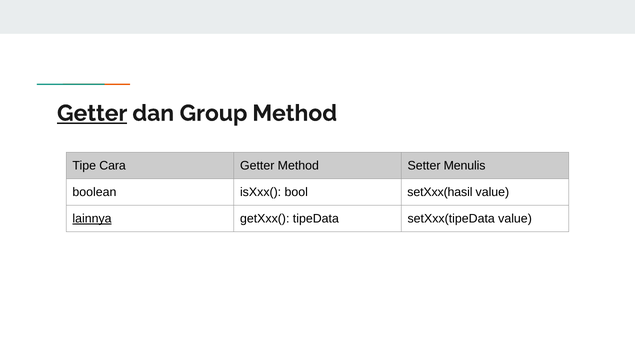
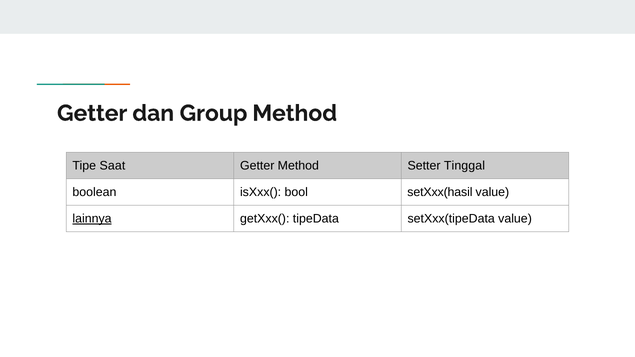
Getter underline: present -> none (92, 113)
Cara: Cara -> Saat (112, 166)
Menulis: Menulis -> Tinggal (464, 166)
